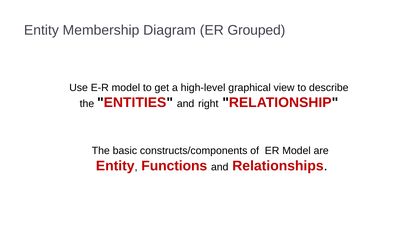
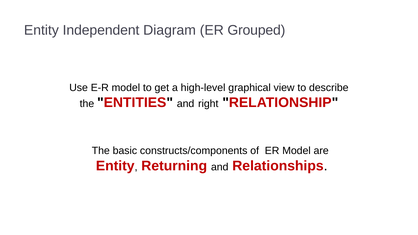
Membership: Membership -> Independent (101, 30)
Functions: Functions -> Returning (174, 166)
